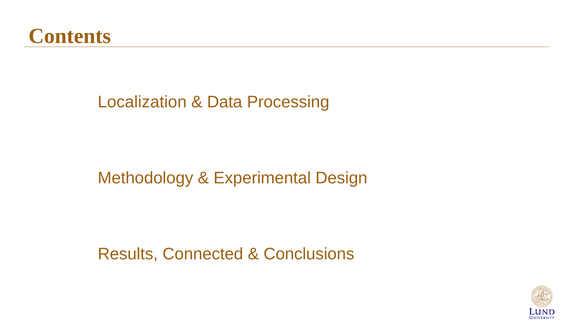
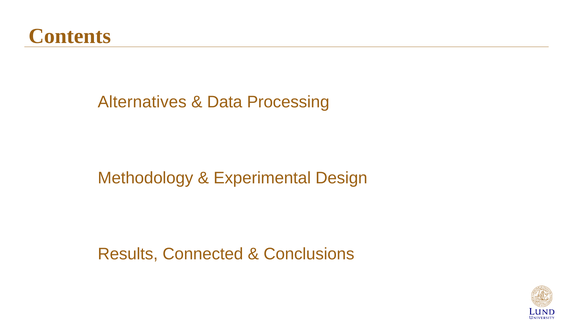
Localization: Localization -> Alternatives (142, 102)
